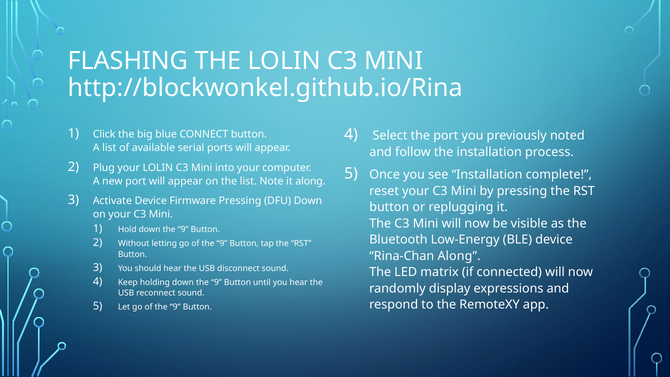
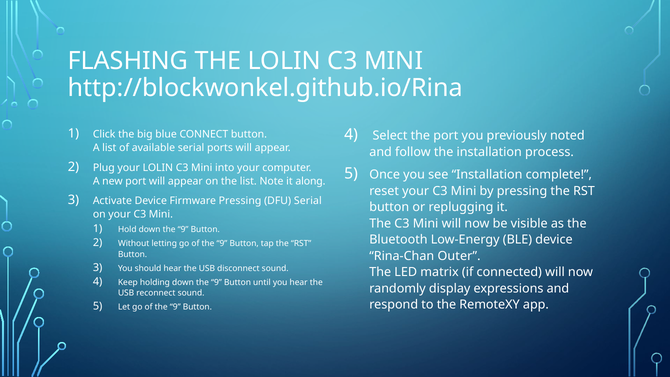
DFU Down: Down -> Serial (308, 201)
Rina-Chan Along: Along -> Outer (459, 256)
